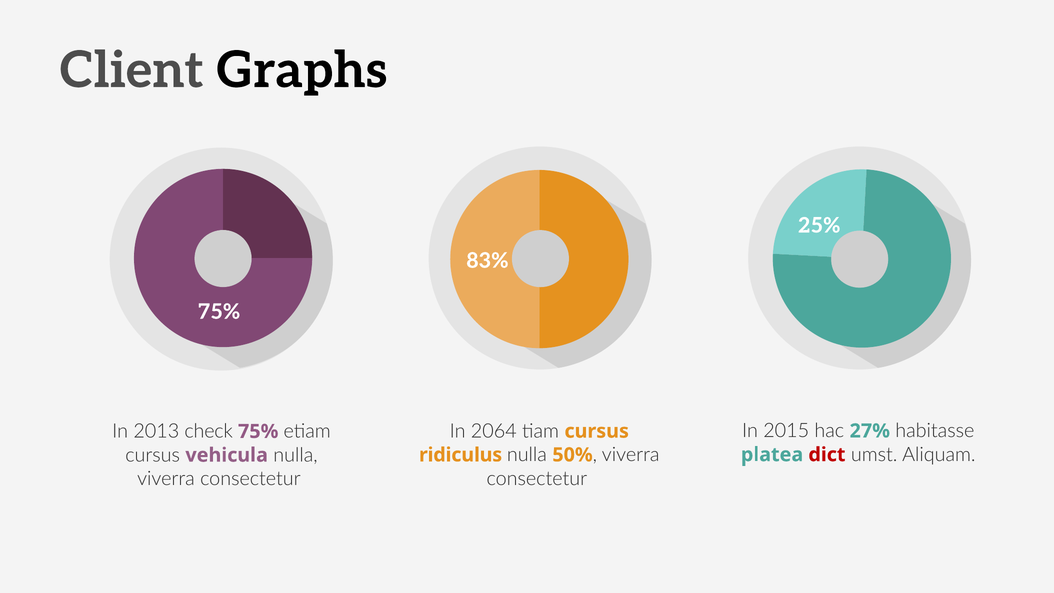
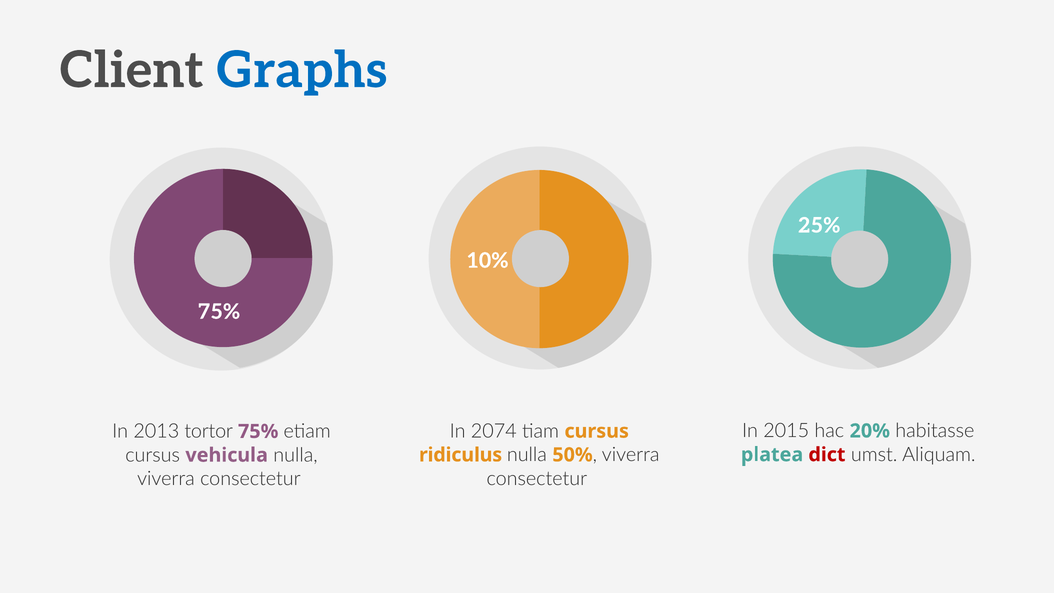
Graphs colour: black -> blue (302, 70)
83%: 83% -> 10% (487, 261)
27%: 27% -> 20% (870, 431)
2064: 2064 -> 2074 (494, 431)
check: check -> tortor (209, 431)
